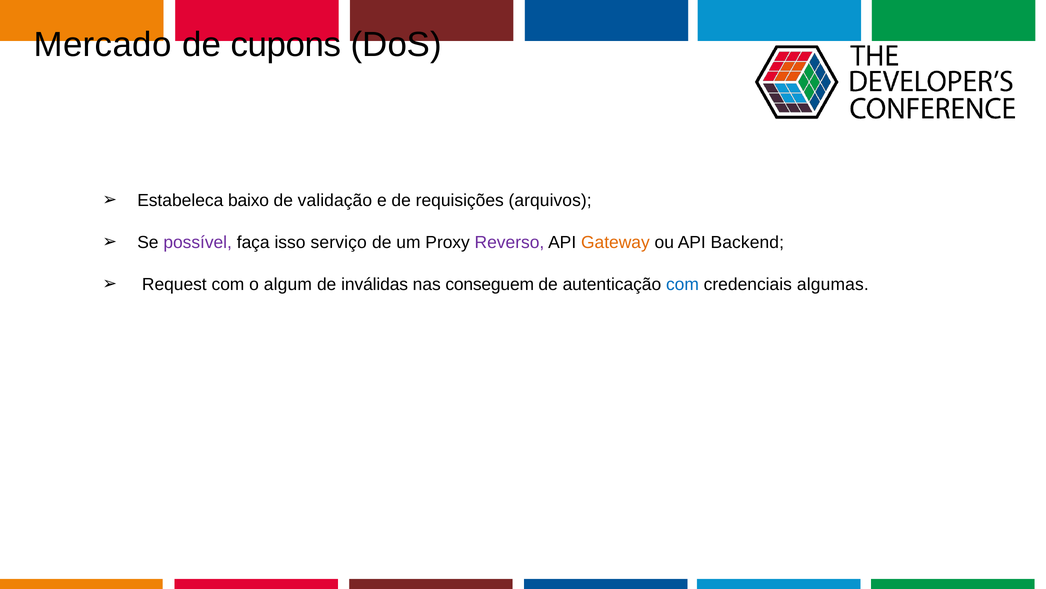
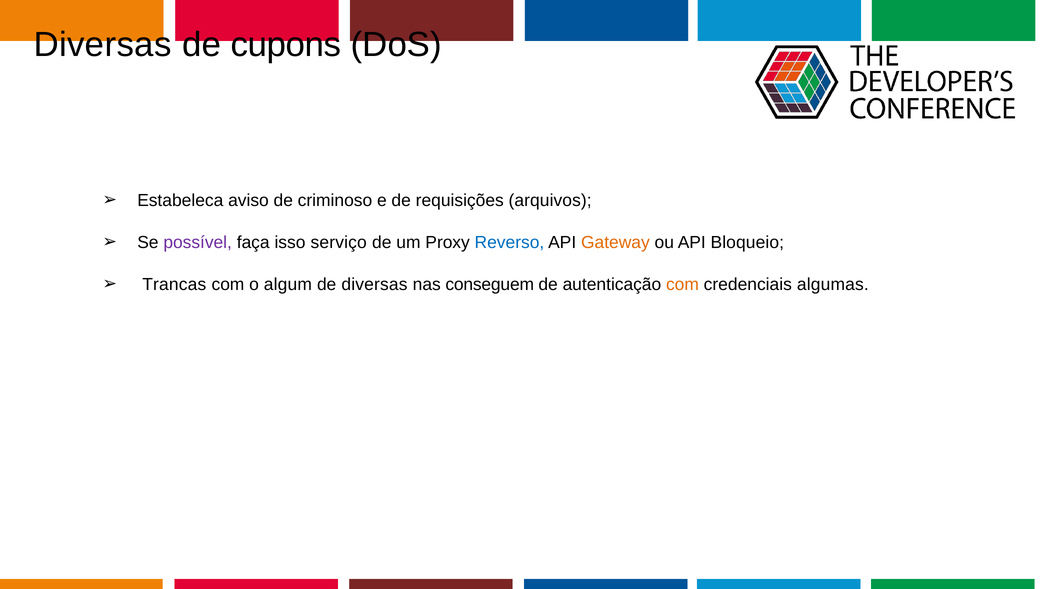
Mercado: Mercado -> Diversas (103, 44)
baixo: baixo -> aviso (248, 200)
validação: validação -> criminoso (335, 200)
Reverso colour: purple -> blue (509, 242)
Backend: Backend -> Bloqueio (747, 242)
Request: Request -> Trancas (174, 284)
de inválidas: inválidas -> diversas (374, 284)
com colour: blue -> orange (682, 284)
